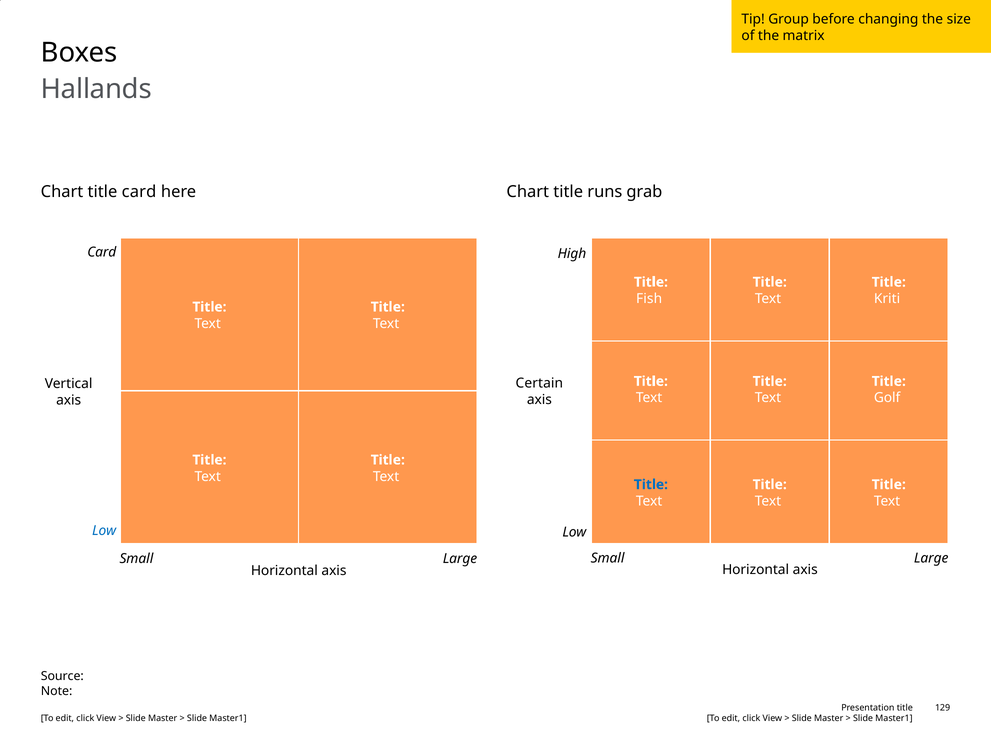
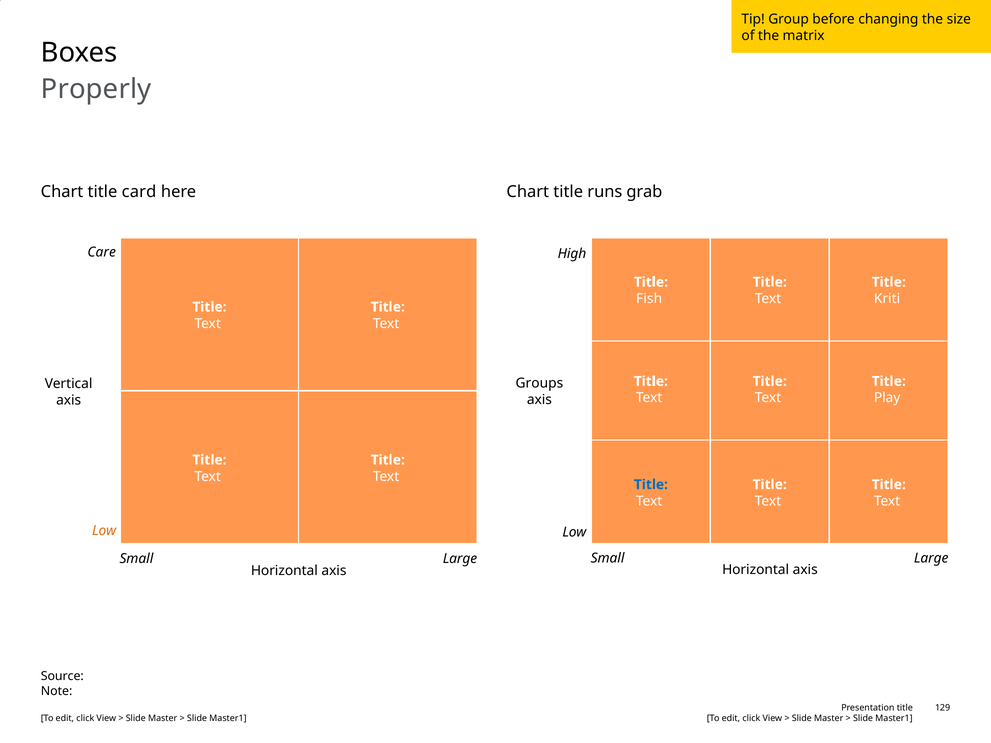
Hallands: Hallands -> Properly (96, 89)
Card: Card -> Care (102, 252)
Certain: Certain -> Groups (539, 384)
Golf: Golf -> Play (887, 398)
Low colour: blue -> orange (104, 531)
